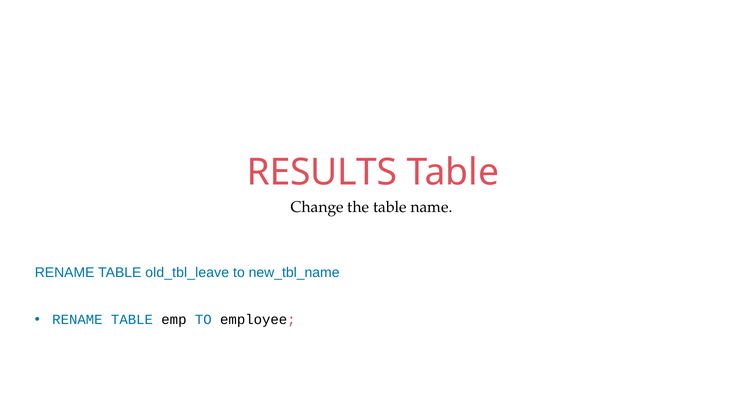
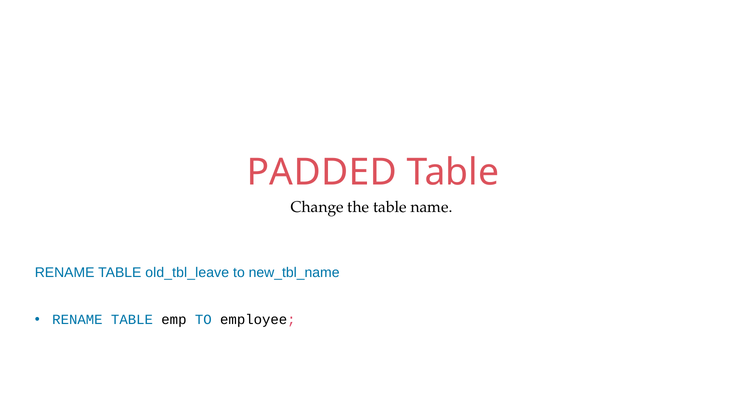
RESULTS: RESULTS -> PADDED (322, 172)
